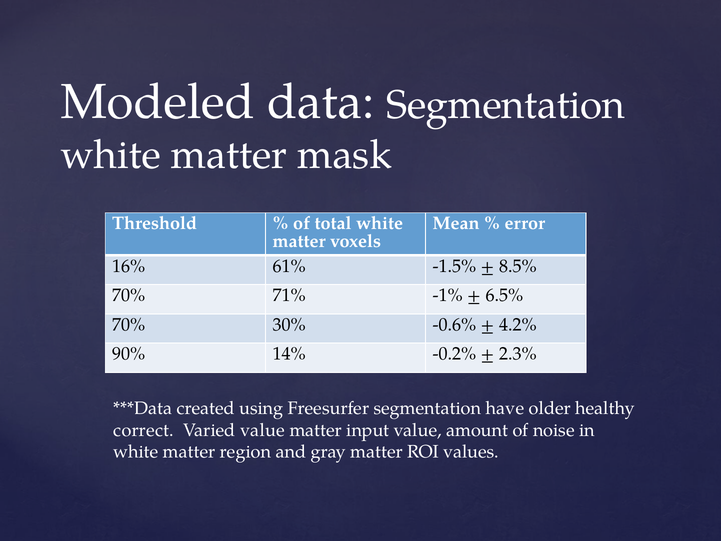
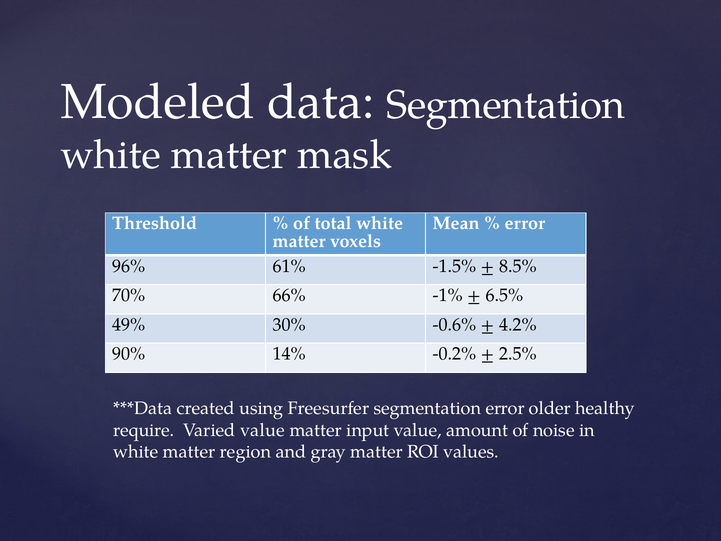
16%: 16% -> 96% (129, 266)
71%: 71% -> 66% (289, 295)
70%: 70% -> 49% (129, 324)
2.3%: 2.3% -> 2.5% (518, 354)
segmentation have: have -> error (505, 408)
correct: correct -> require (144, 430)
